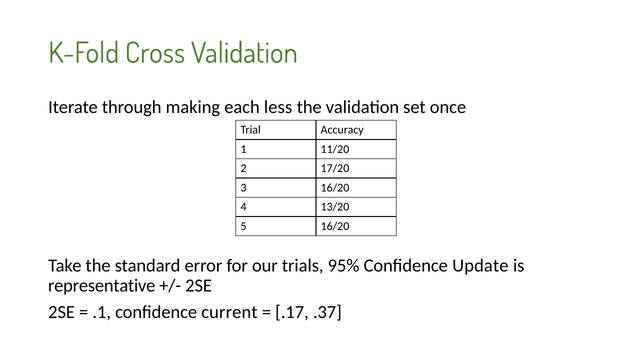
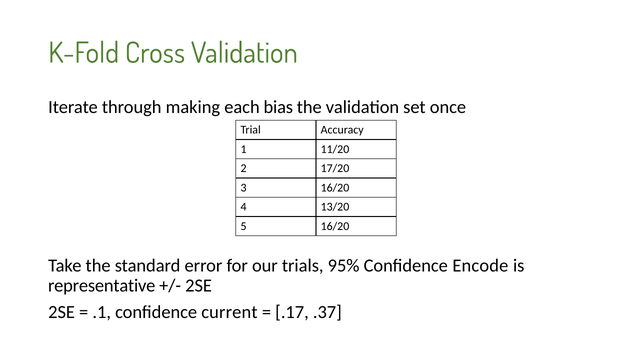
less: less -> bias (278, 107)
Update: Update -> Encode (480, 265)
